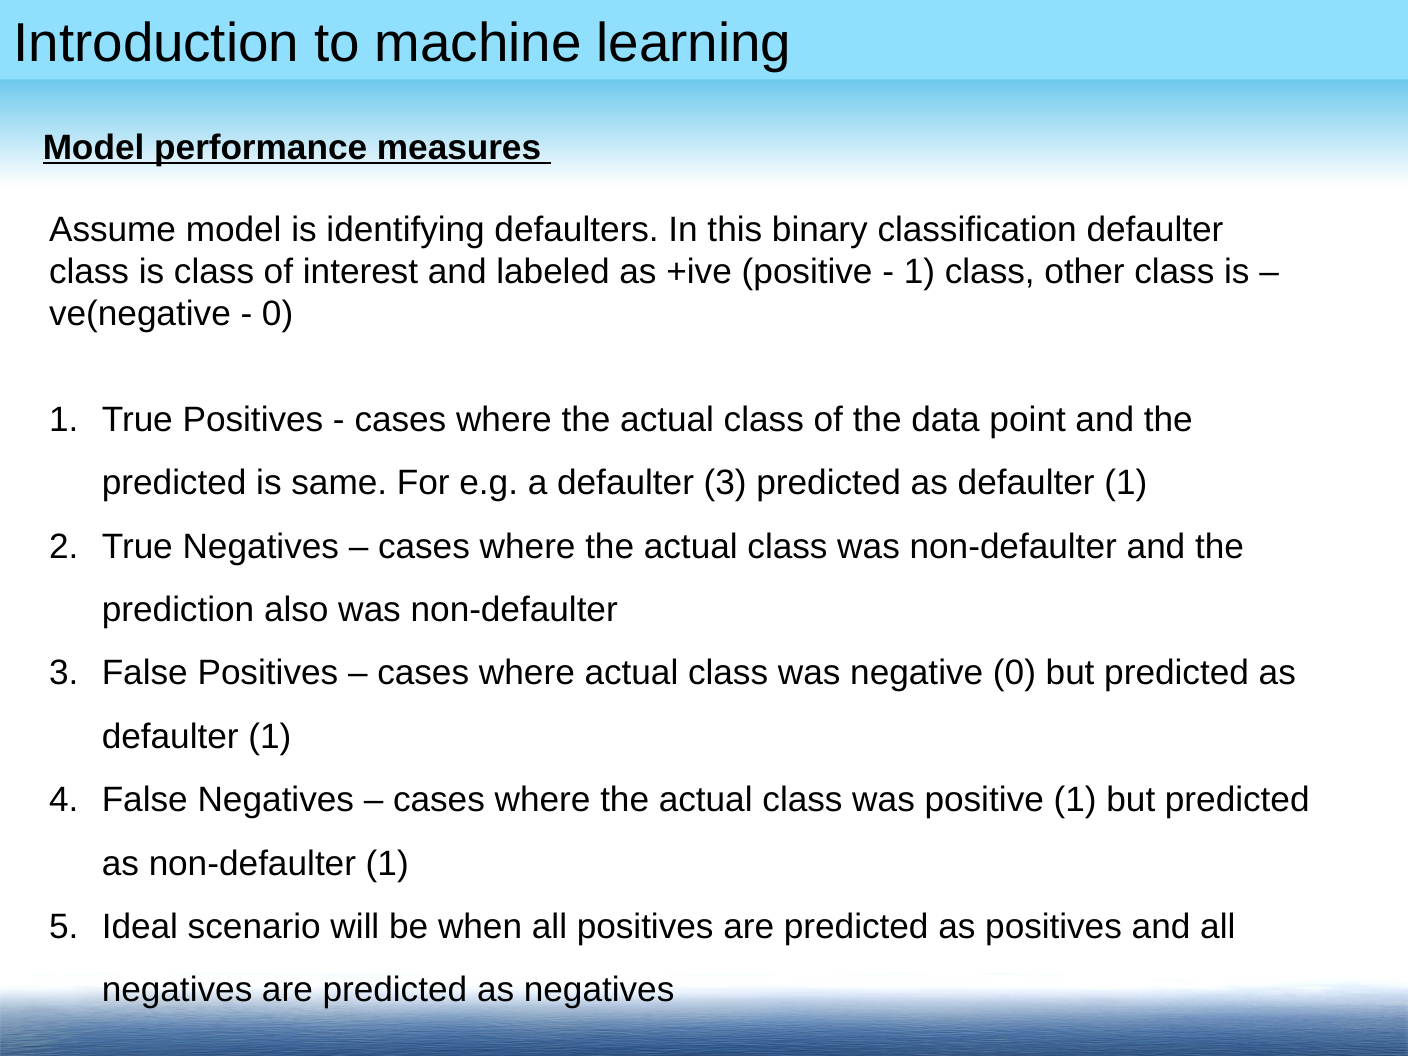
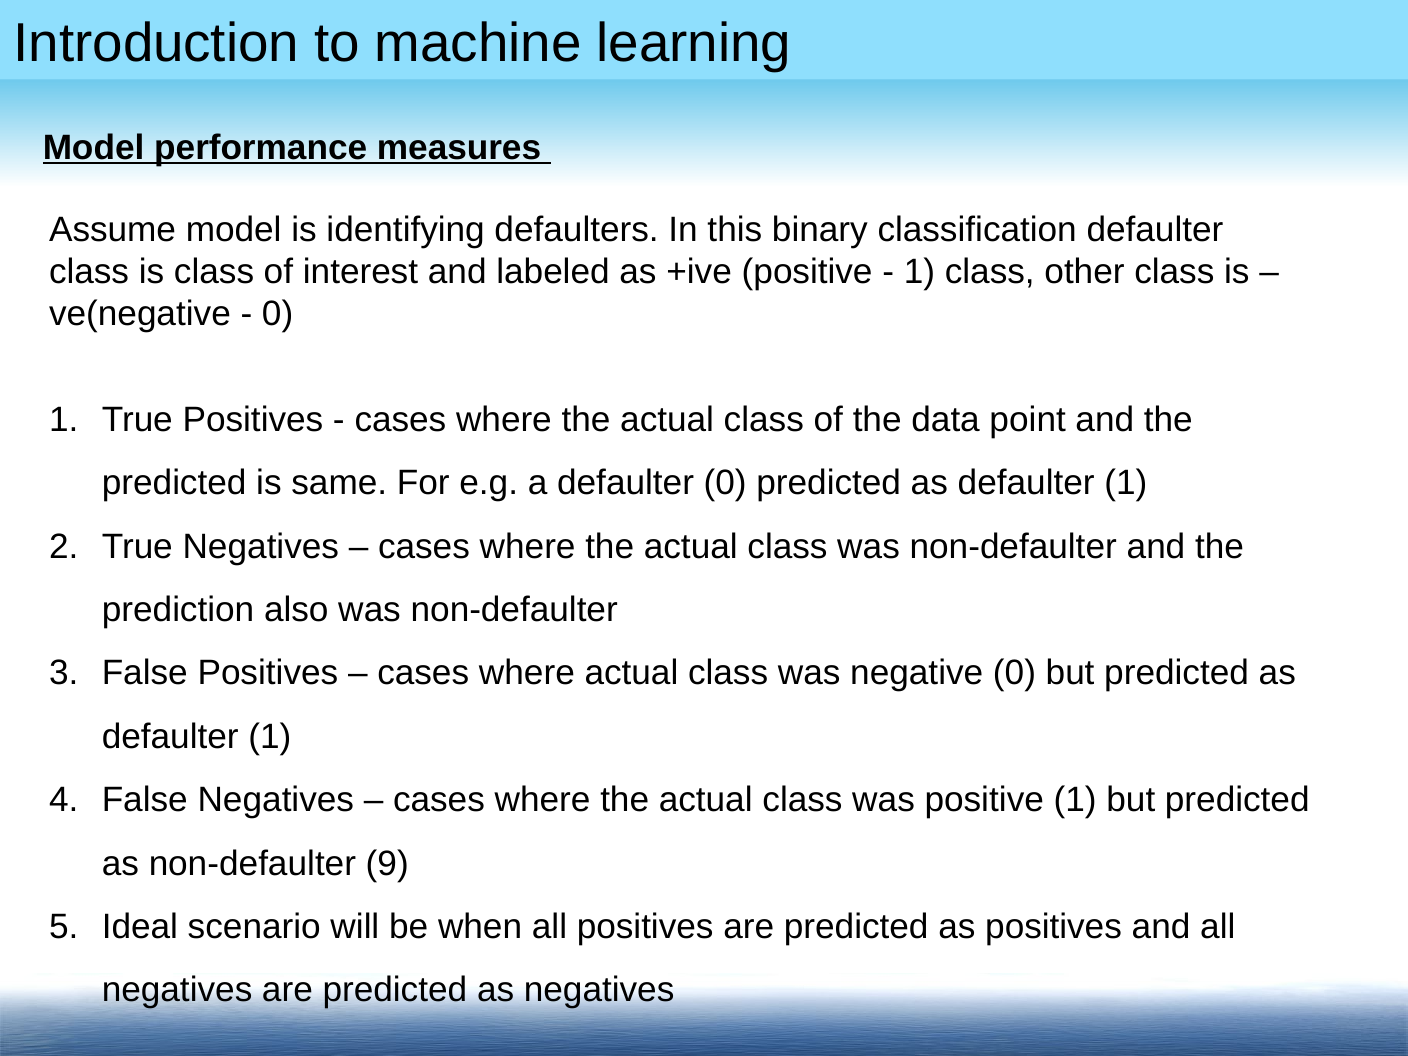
defaulter 3: 3 -> 0 (725, 483)
non-defaulter 1: 1 -> 9 (387, 863)
